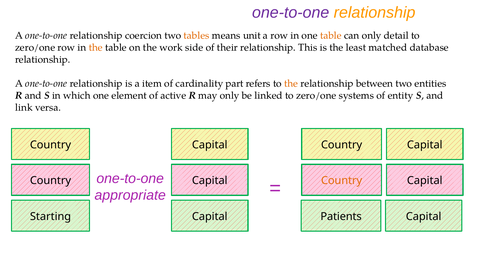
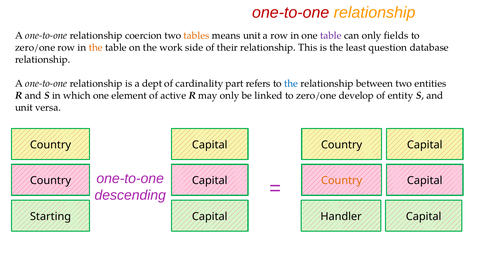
one-to-one colour: purple -> red (291, 12)
table colour: orange -> purple (331, 36)
detail: detail -> fields (396, 36)
matched: matched -> question (388, 48)
item: item -> dept (152, 84)
the colour: orange -> blue (291, 84)
systems: systems -> develop (356, 96)
link: link -> unit (24, 108)
appropriate: appropriate -> descending (130, 196)
Patients: Patients -> Handler (341, 217)
